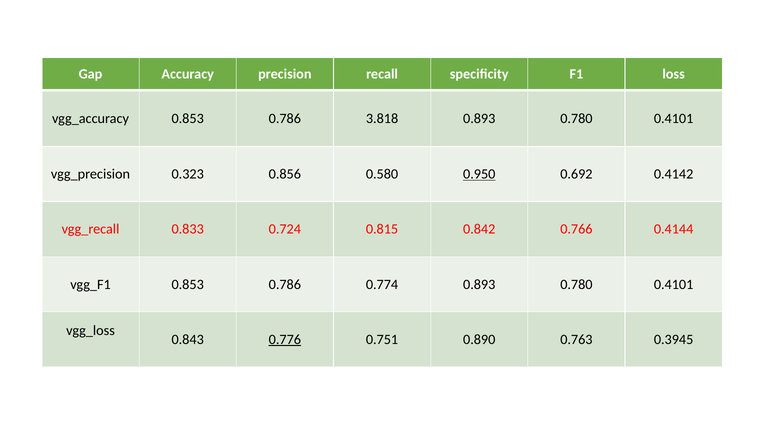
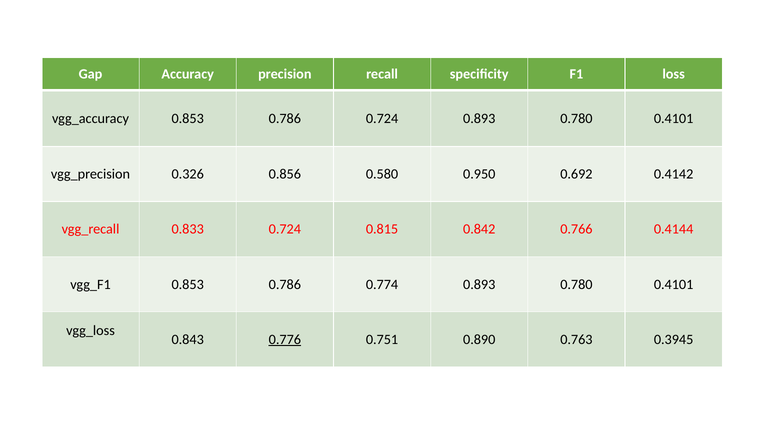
0.786 3.818: 3.818 -> 0.724 (382, 119)
0.323: 0.323 -> 0.326 (188, 174)
0.950 underline: present -> none (479, 174)
